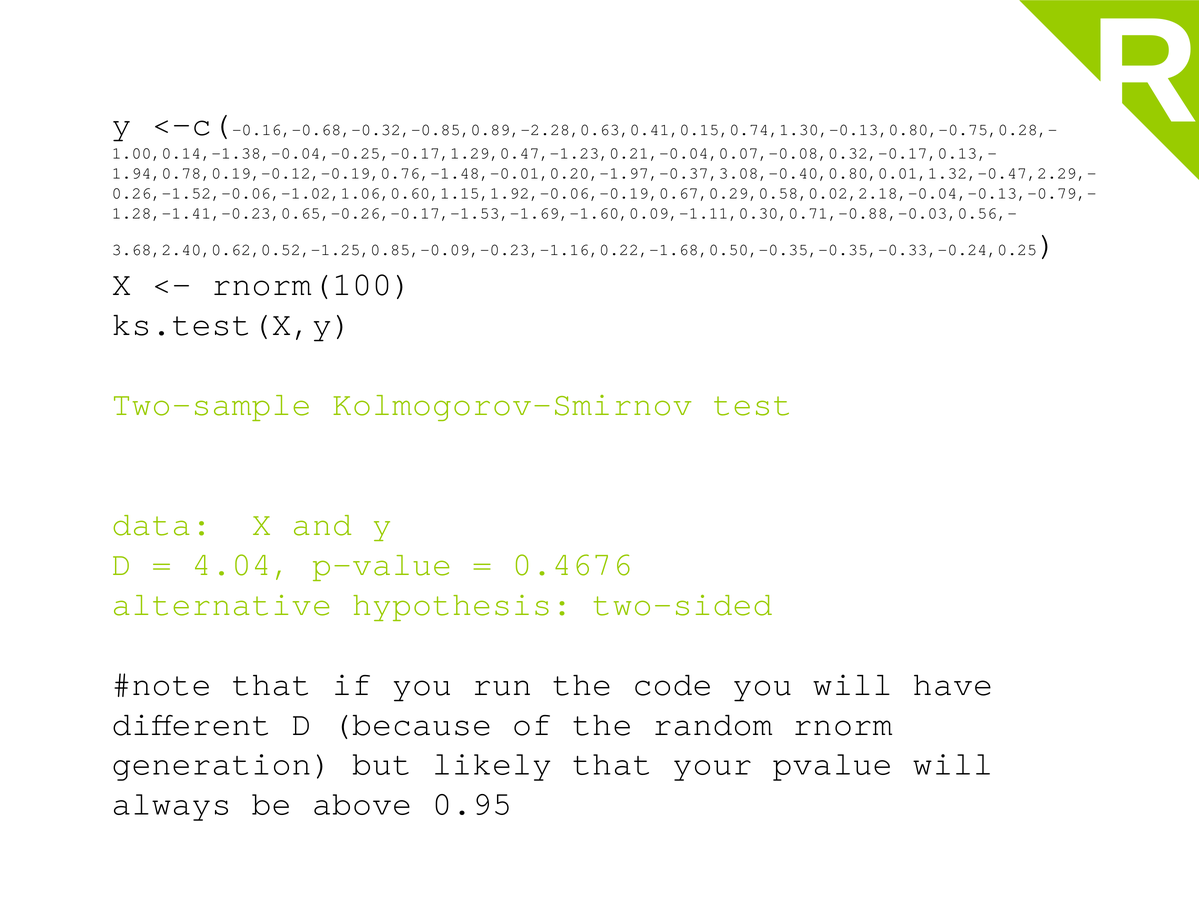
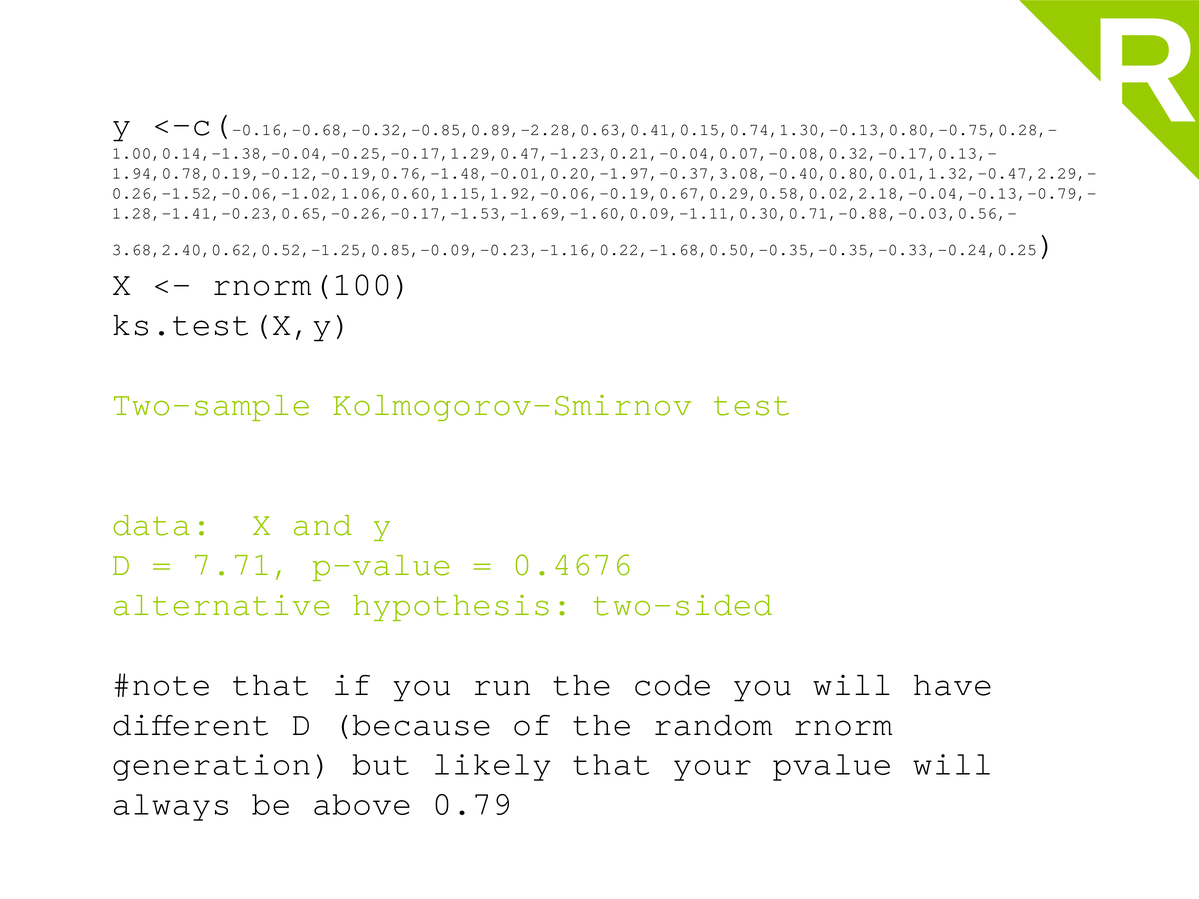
4.04: 4.04 -> 7.71 (242, 564)
0.95: 0.95 -> 0.79 (472, 804)
